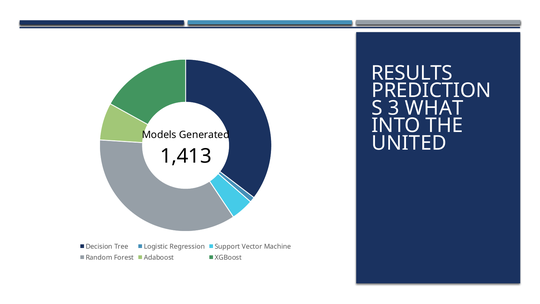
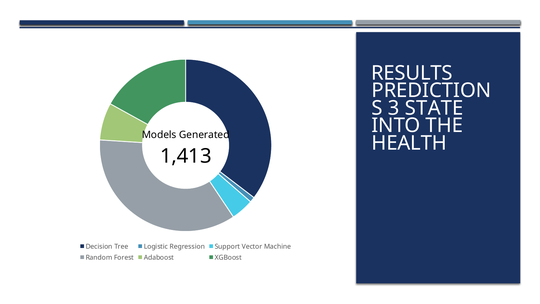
WHAT: WHAT -> STATE (434, 108)
UNITED: UNITED -> HEALTH (409, 143)
